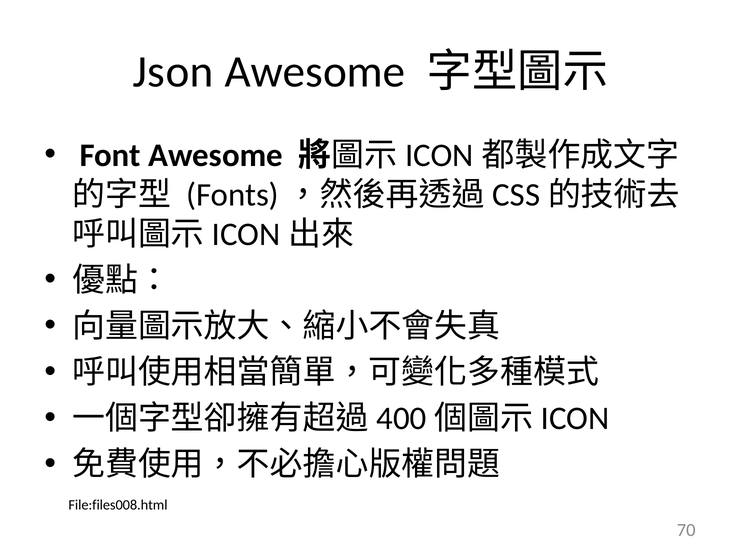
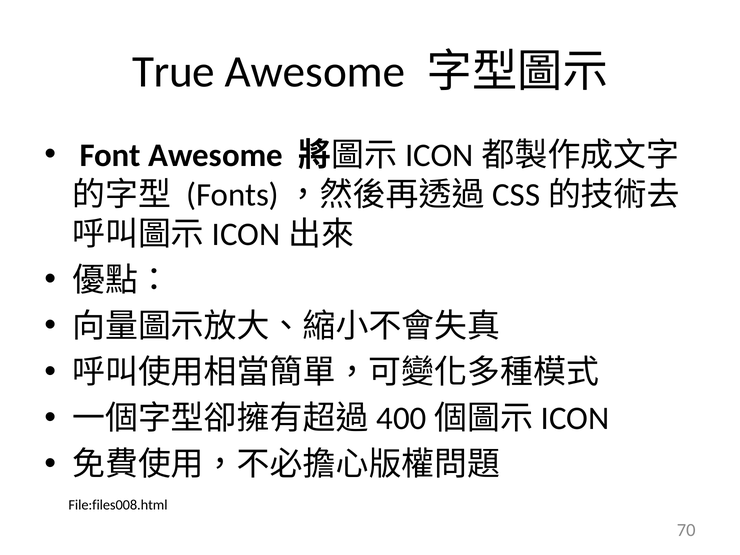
Json: Json -> True (173, 72)
